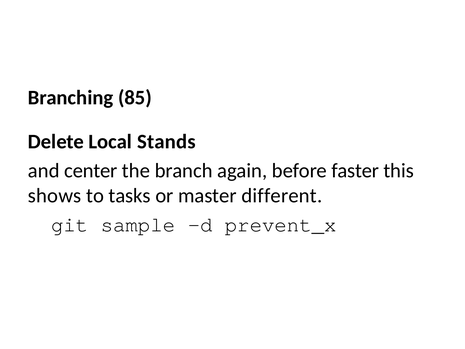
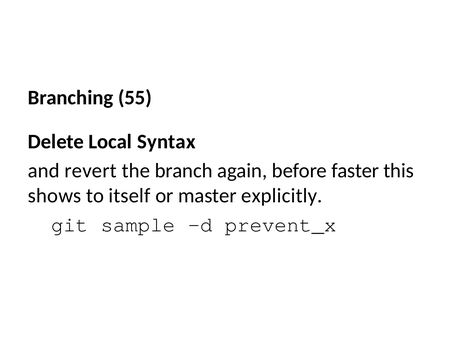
85: 85 -> 55 (135, 98)
Stands: Stands -> Syntax (166, 142)
center: center -> revert (91, 171)
tasks: tasks -> itself (130, 195)
different: different -> explicitly (282, 195)
